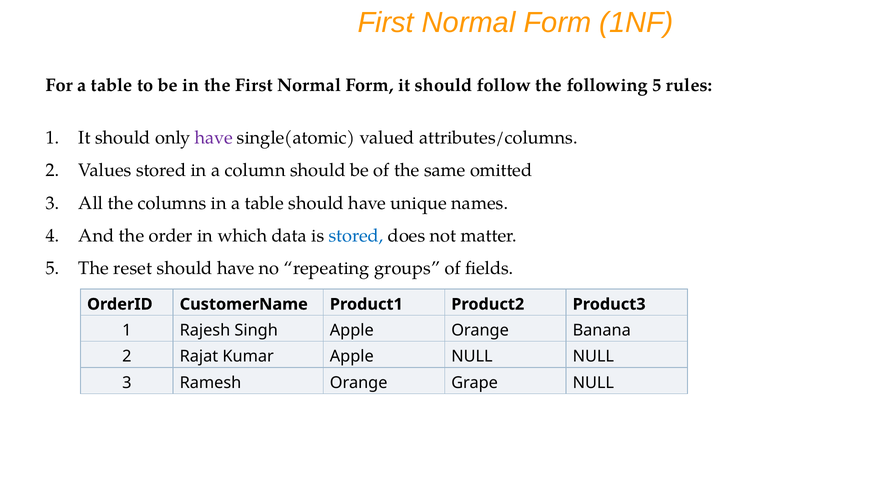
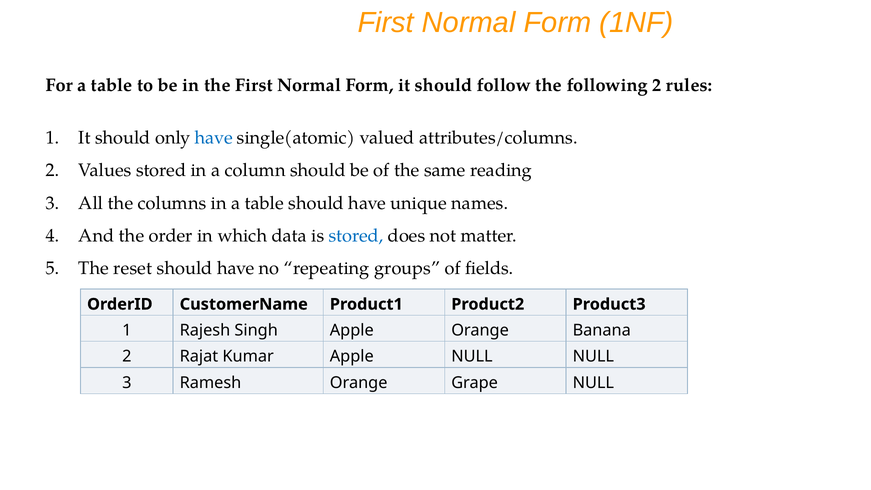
following 5: 5 -> 2 (657, 85)
have colour: purple -> blue (214, 138)
omitted: omitted -> reading (501, 170)
